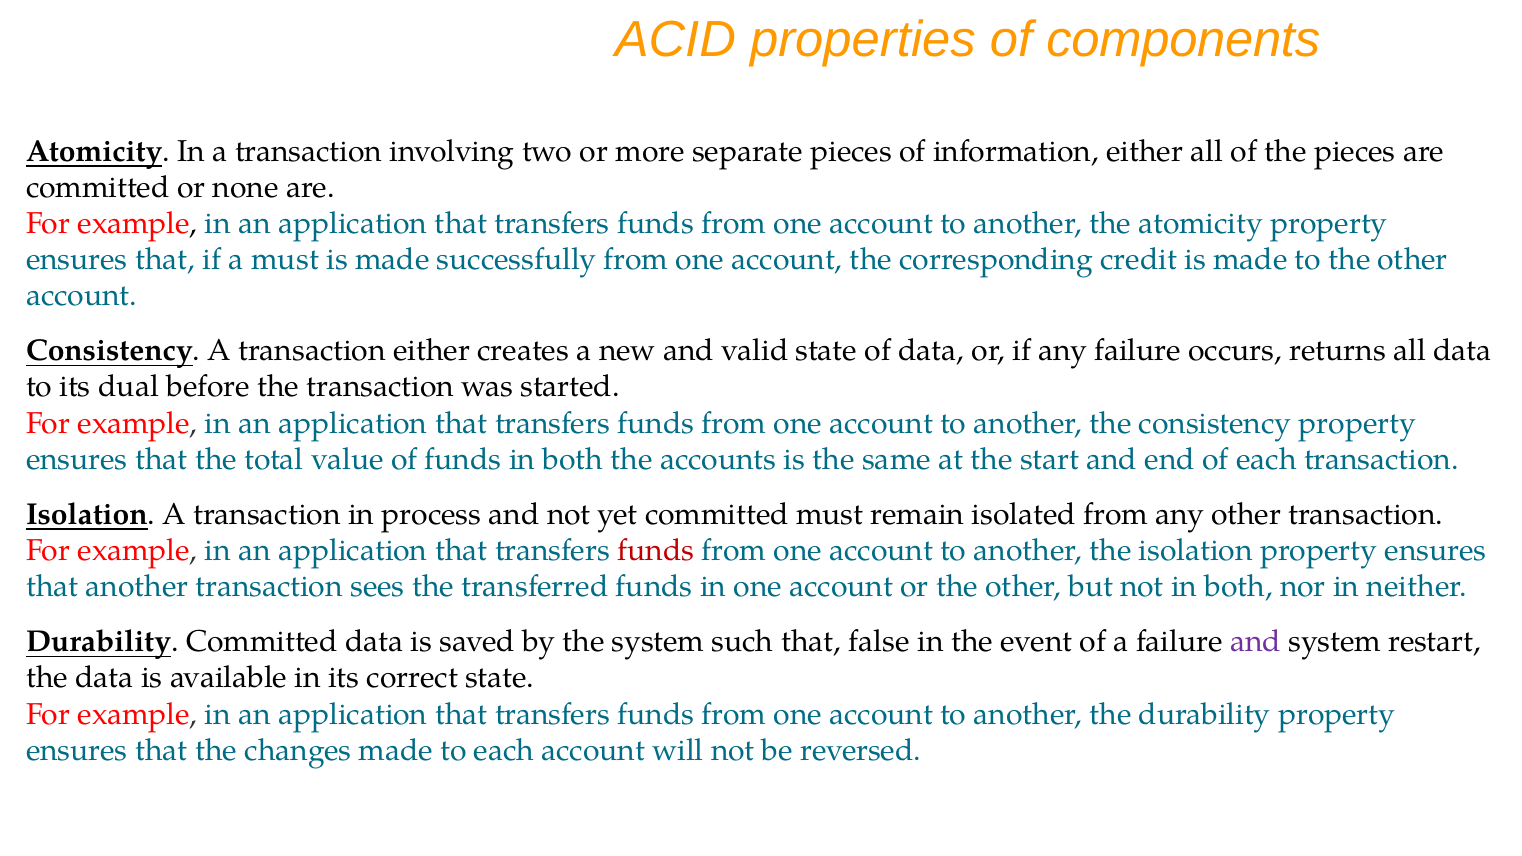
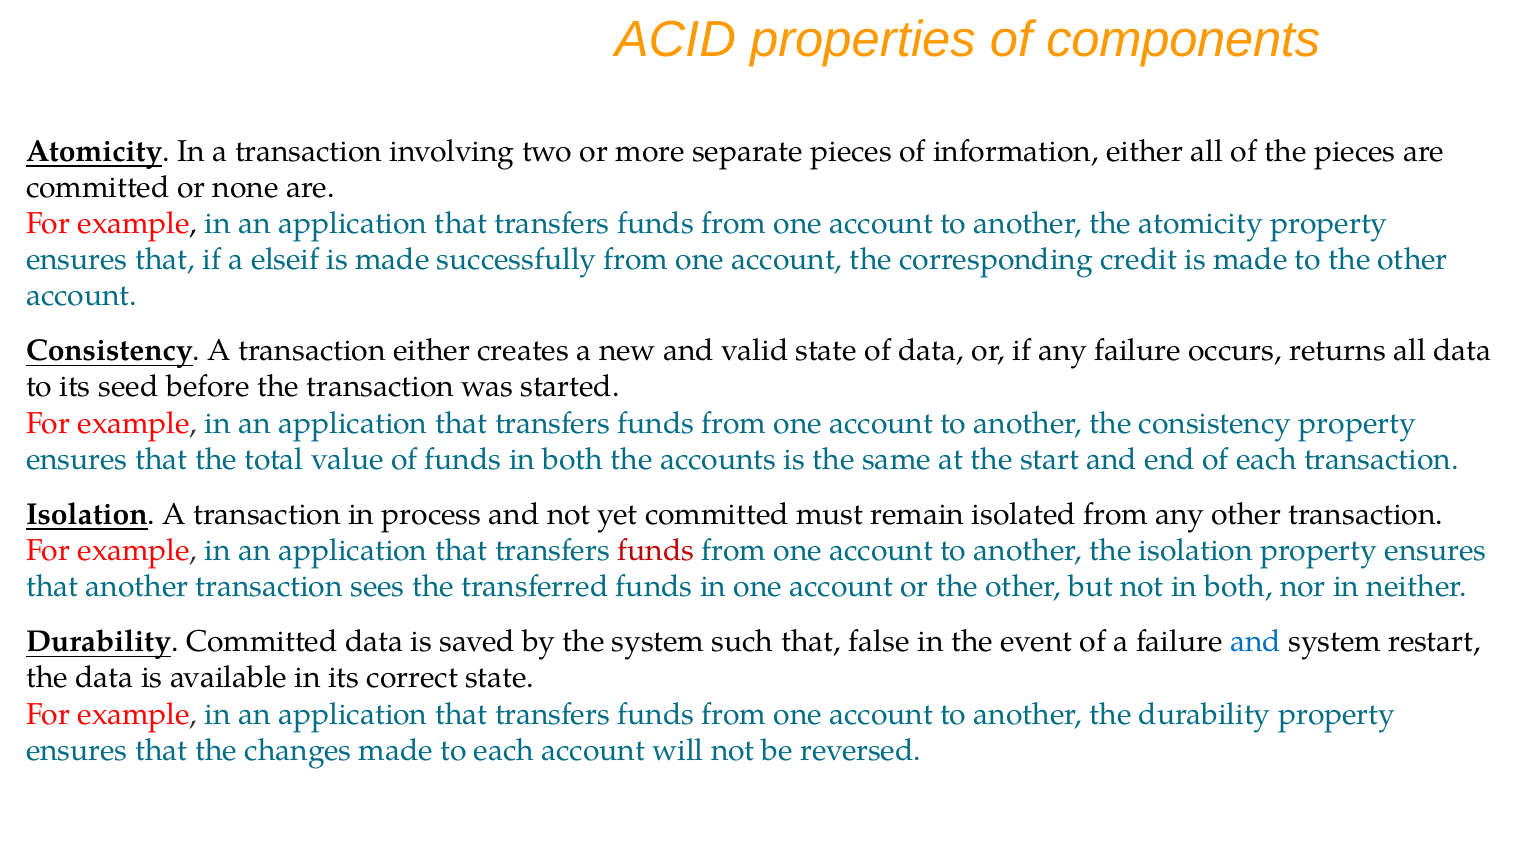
a must: must -> elseif (285, 260)
dual: dual -> seed (129, 387)
and colour: purple -> blue (1256, 642)
